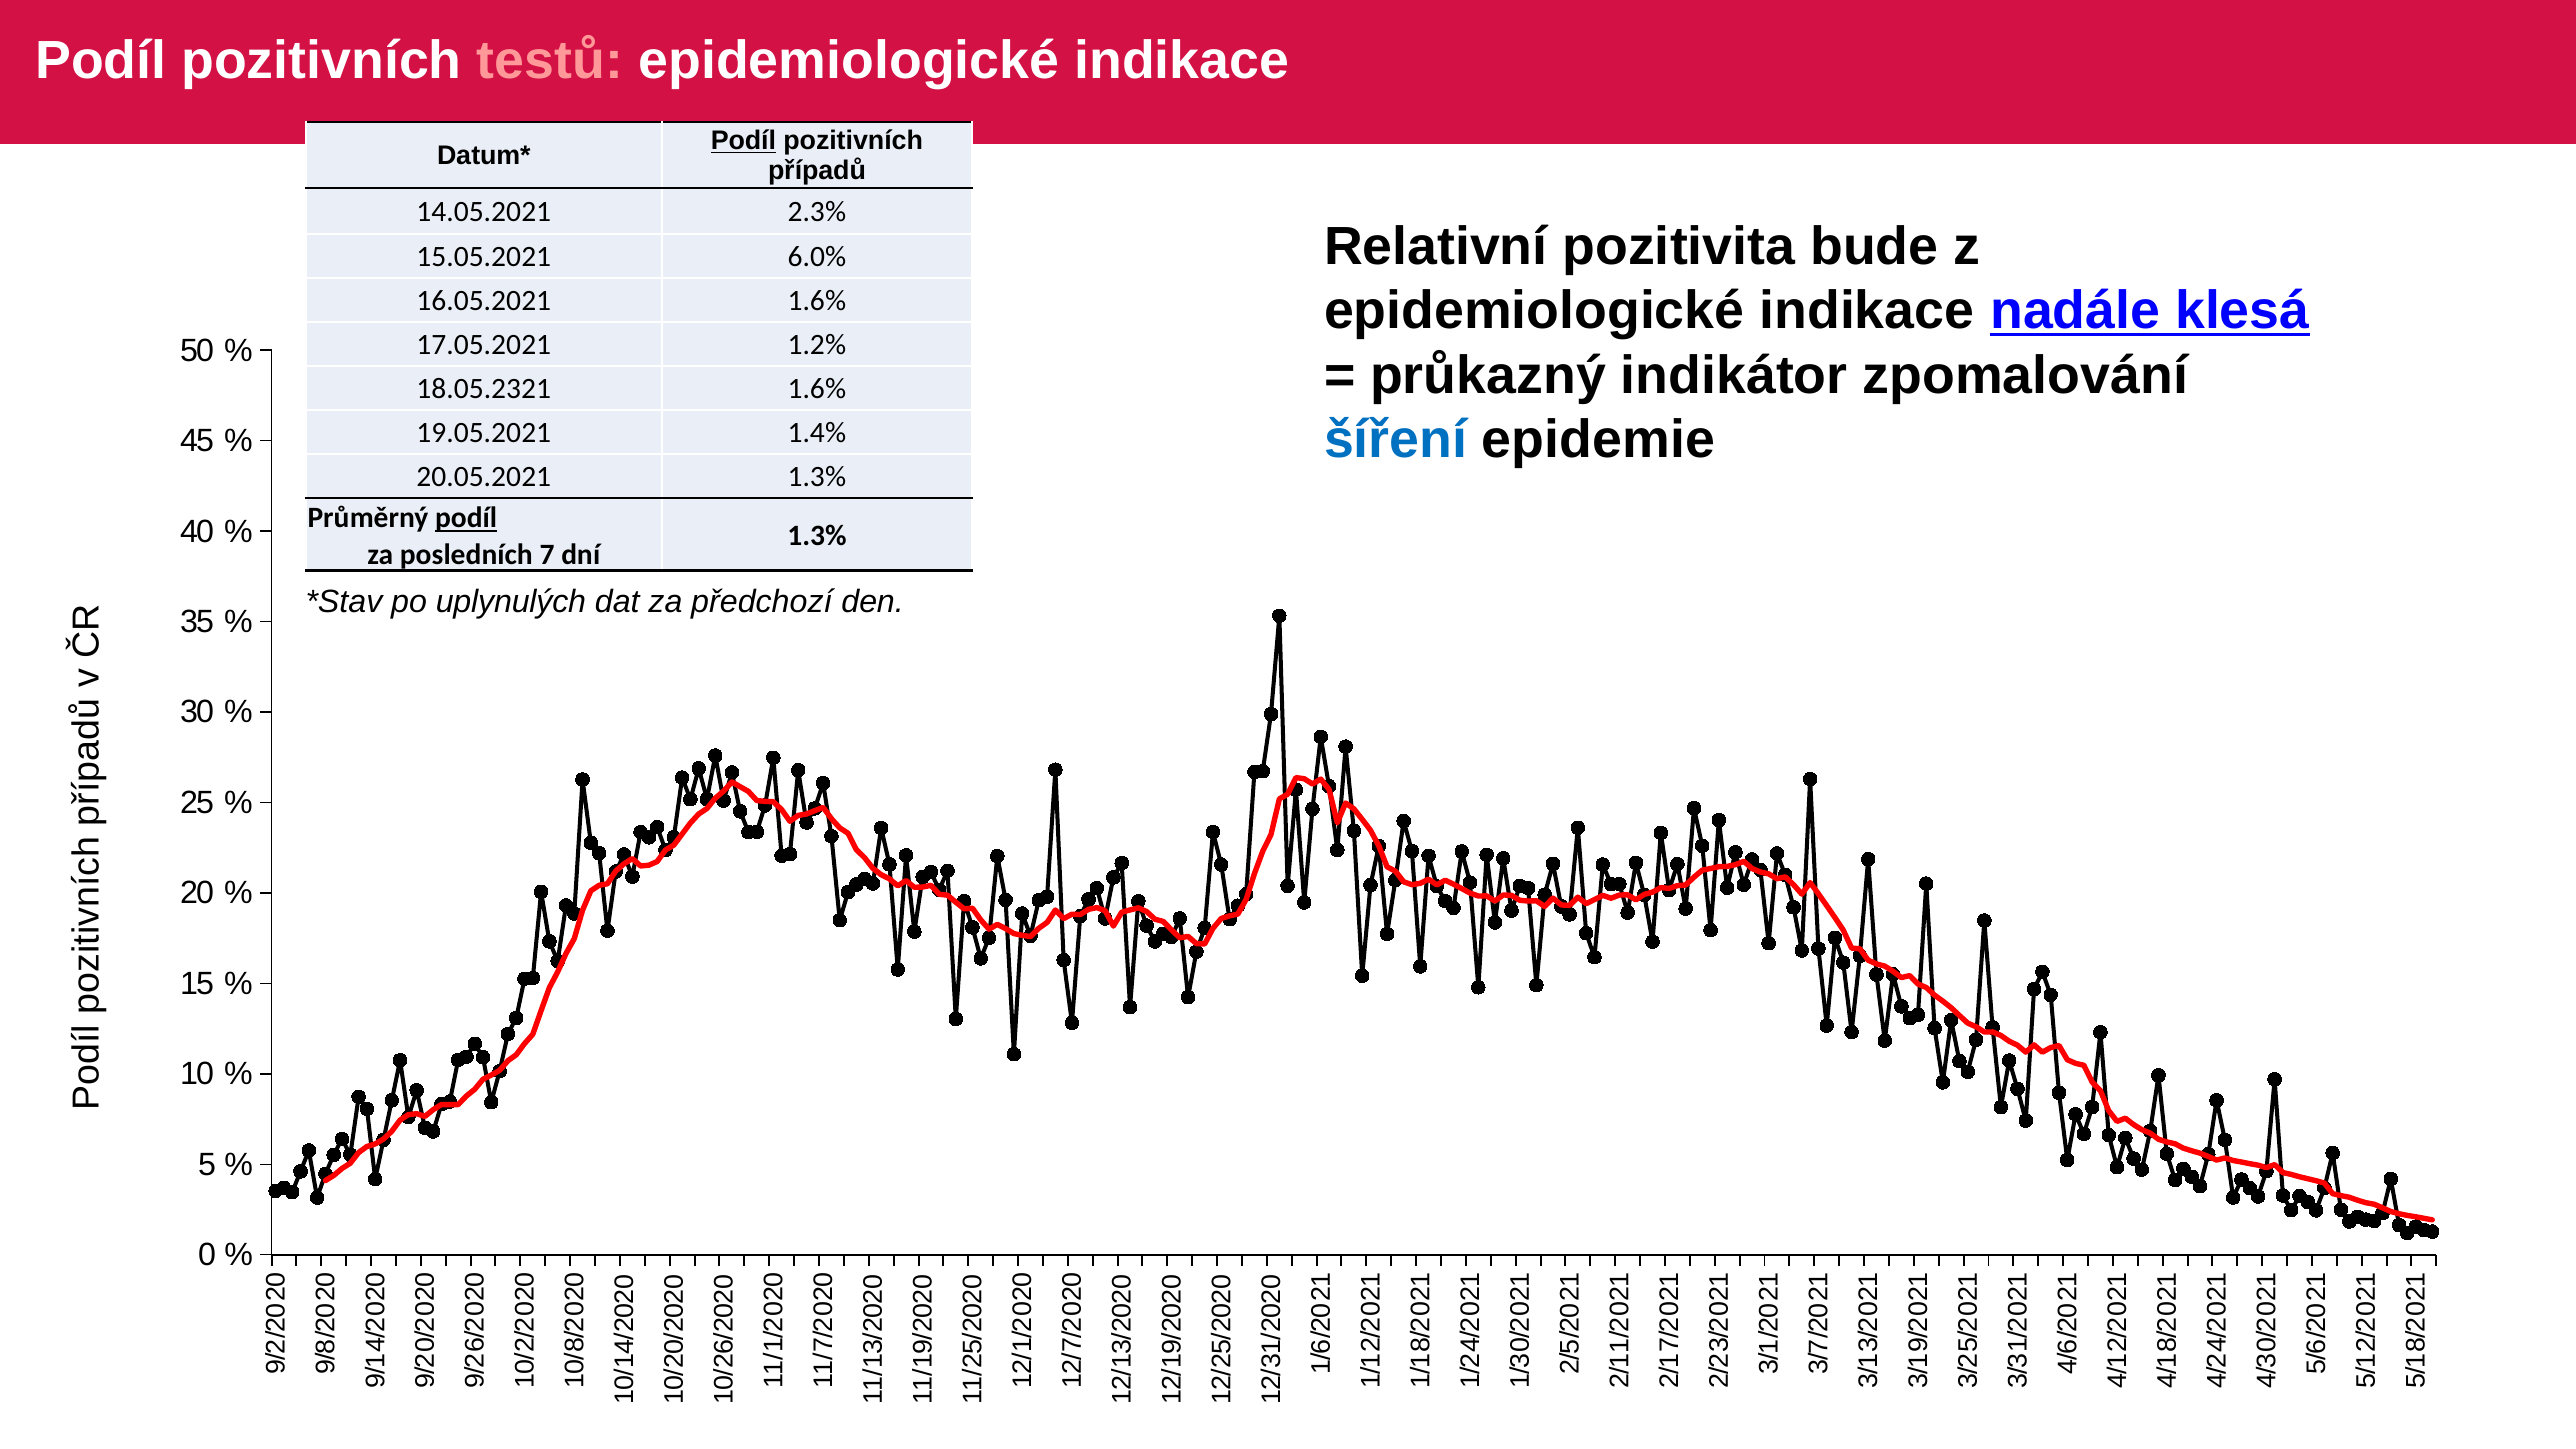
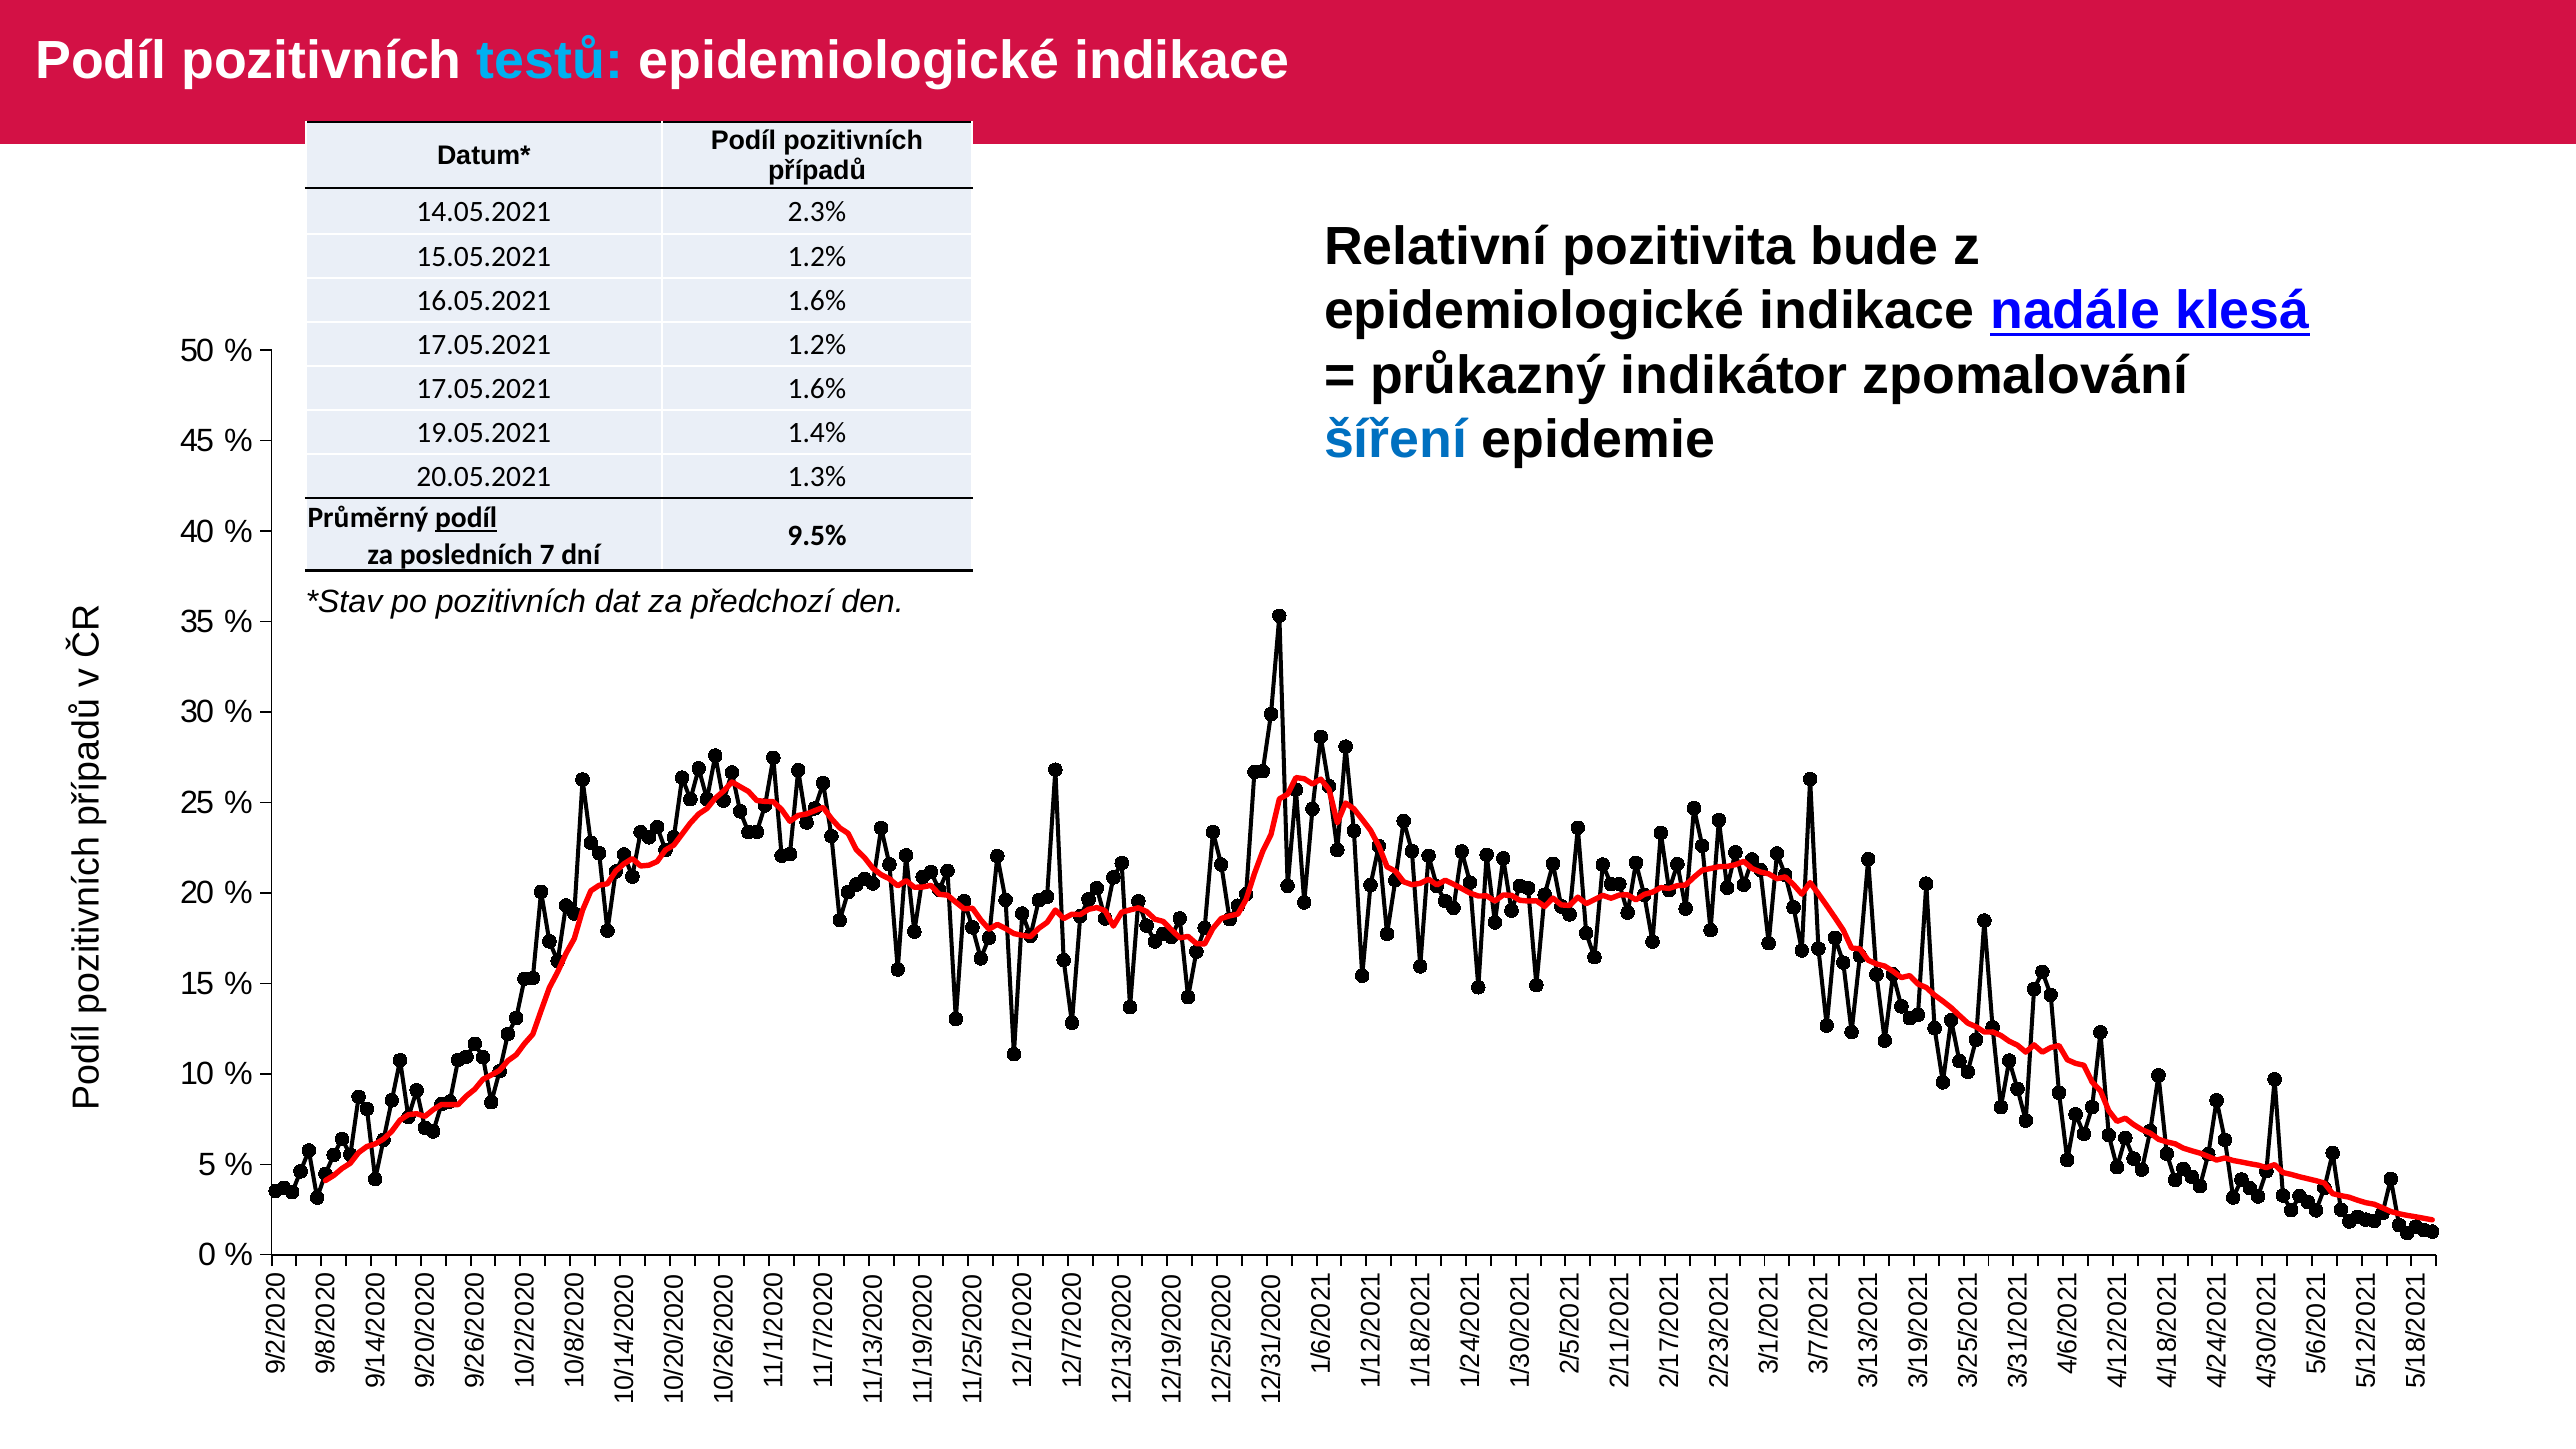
testů colour: pink -> light blue (550, 60)
Podíl underline: present -> none (743, 141)
15.05.2021 6.0%: 6.0% -> 1.2% (817, 257)
18.05.2321: 18.05.2321 -> 17.05.2021 (484, 389)
1.3%: 1.3% -> 9.5% (817, 535)
po uplynulých: uplynulých -> pozitivních (511, 602)
